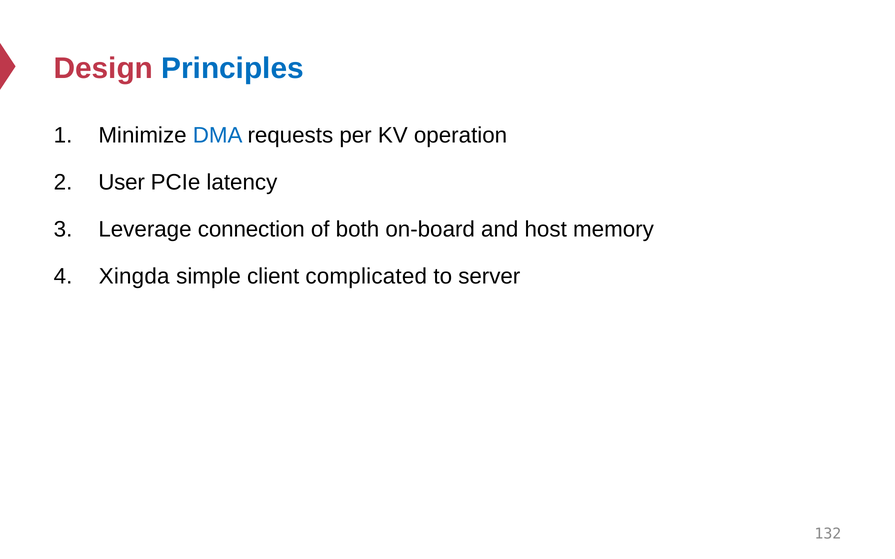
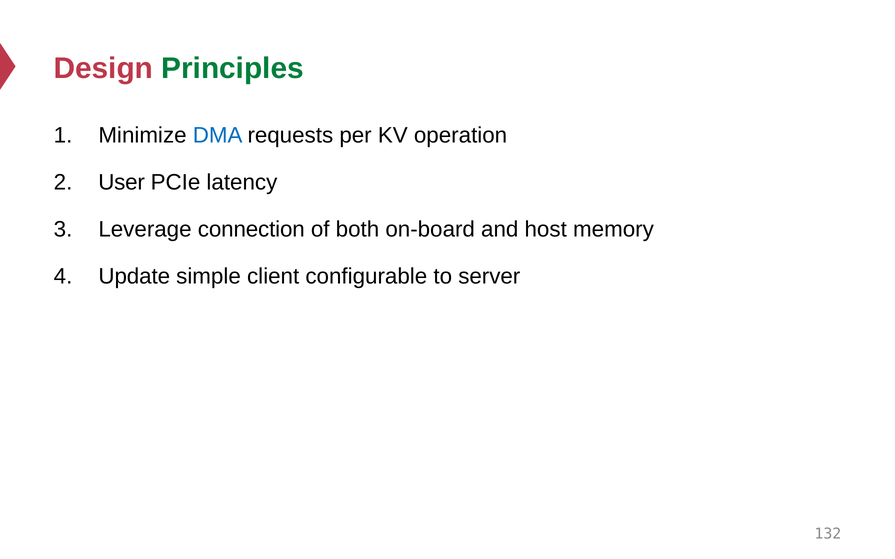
Principles colour: blue -> green (233, 69)
Xingda: Xingda -> Update (134, 277)
complicated: complicated -> configurable (366, 277)
